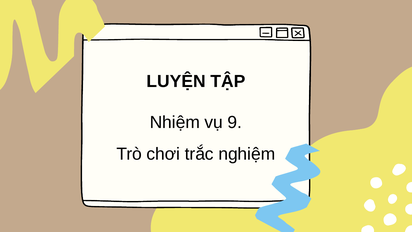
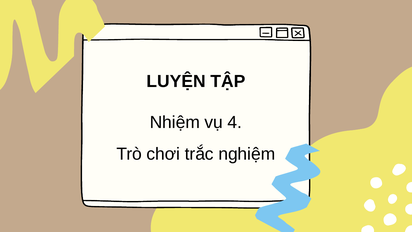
9: 9 -> 4 (235, 122)
